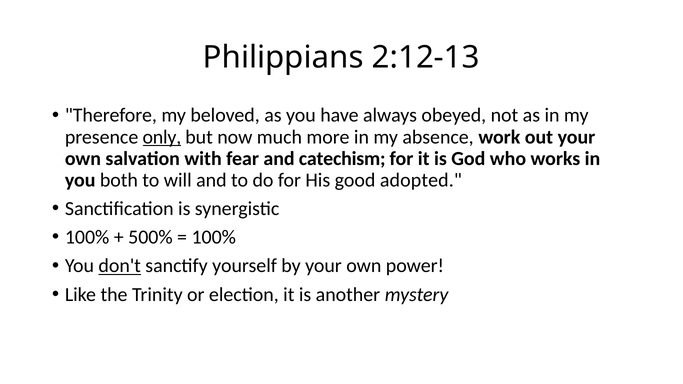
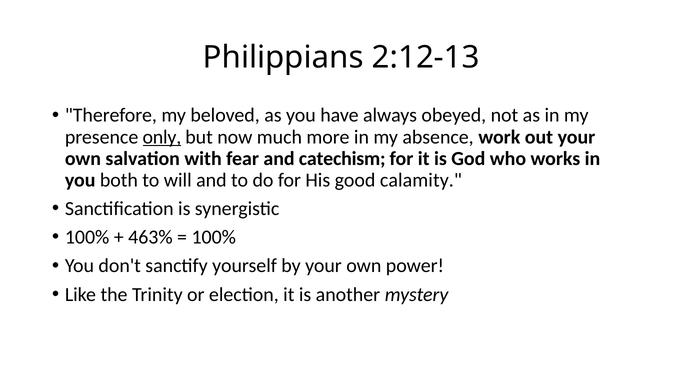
adopted: adopted -> calamity (421, 180)
500%: 500% -> 463% (150, 237)
don't underline: present -> none (120, 266)
